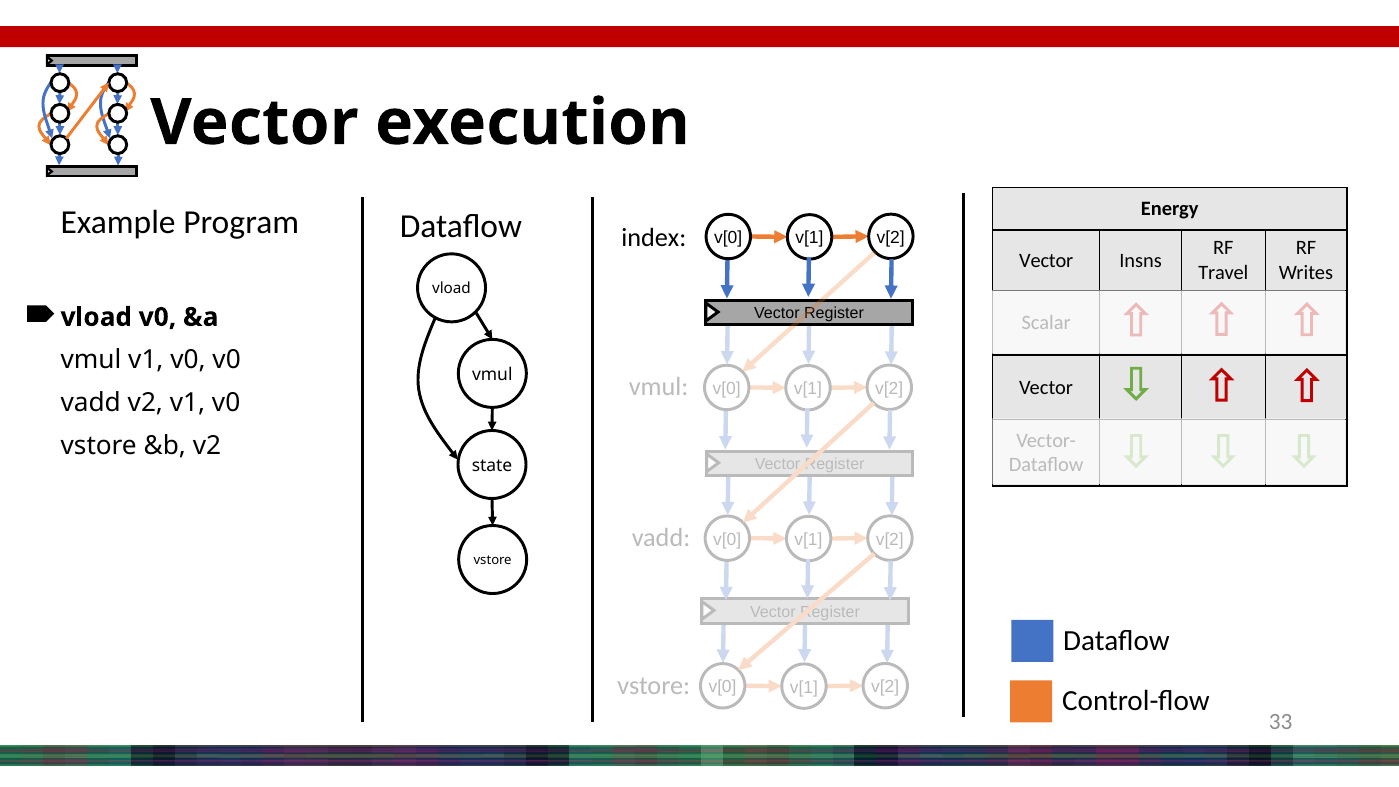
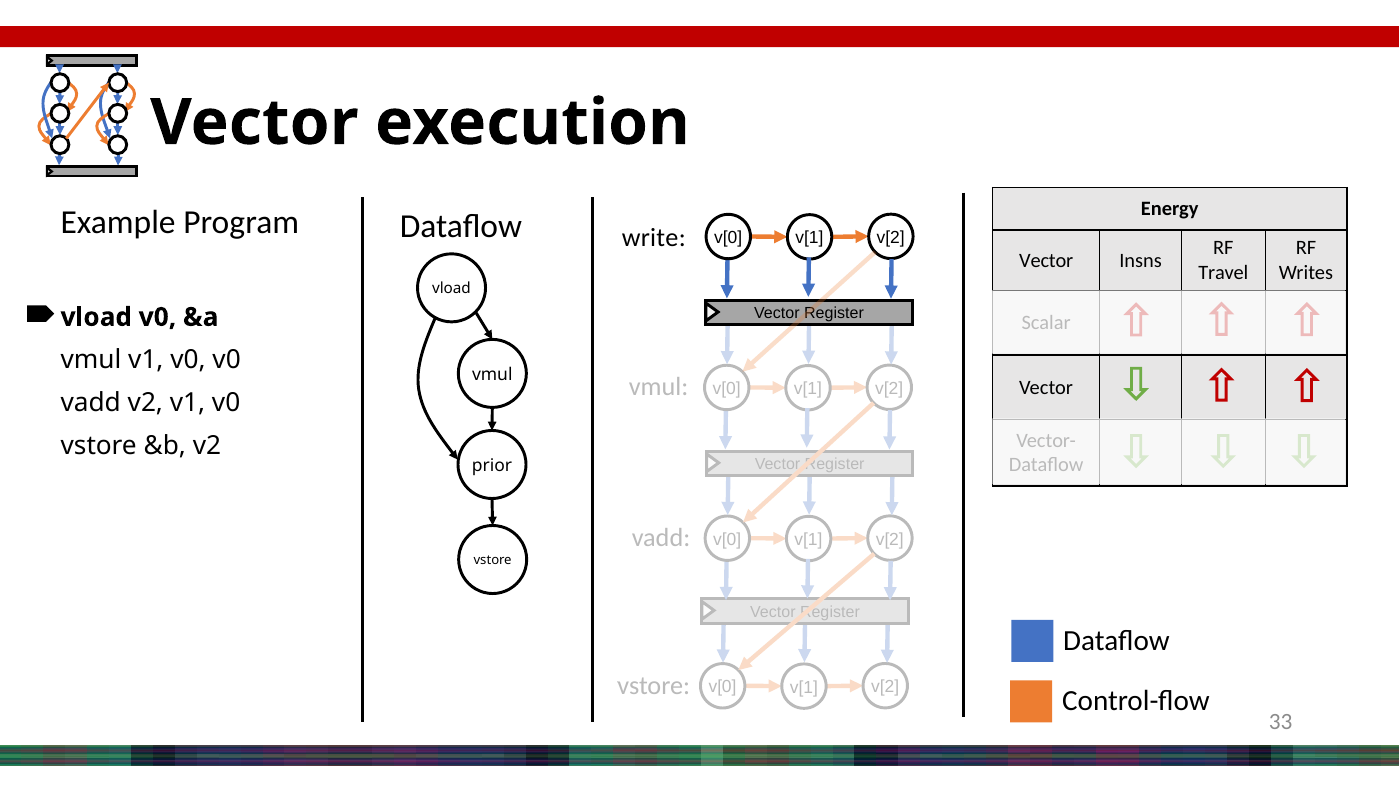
index: index -> write (654, 238)
state: state -> prior (492, 466)
